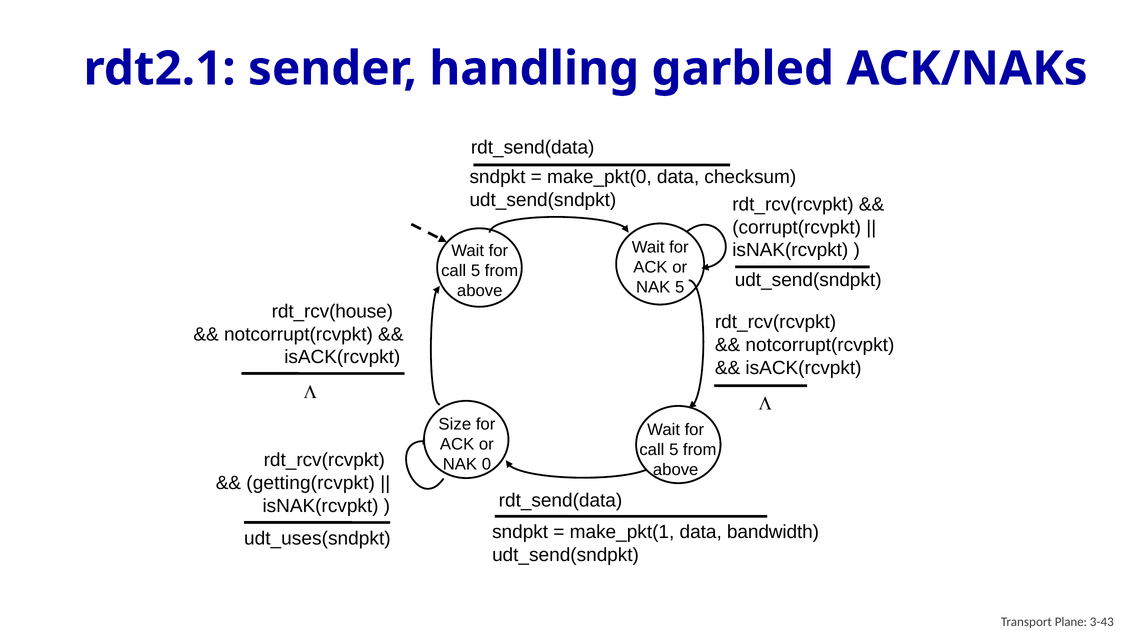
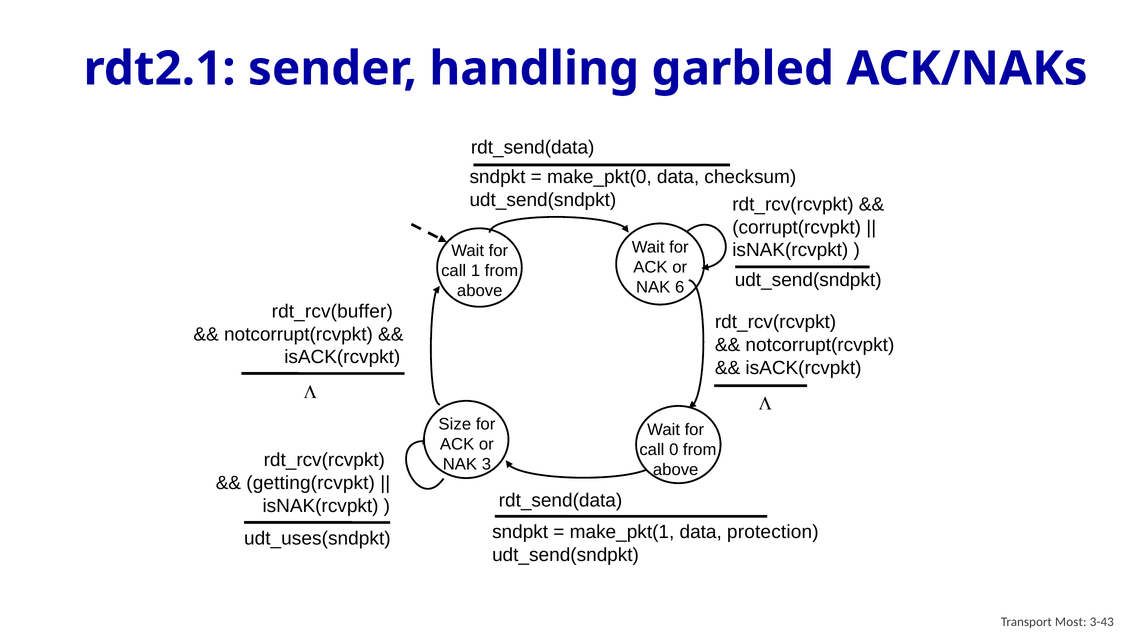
5: 5 -> 1 (476, 271)
NAK 5: 5 -> 6 (680, 287)
rdt_rcv(house: rdt_rcv(house -> rdt_rcv(buffer (332, 312)
5: 5 -> 0 (674, 450)
0: 0 -> 3 (486, 465)
bandwidth: bandwidth -> protection (773, 532)
Plane: Plane -> Most (1071, 622)
